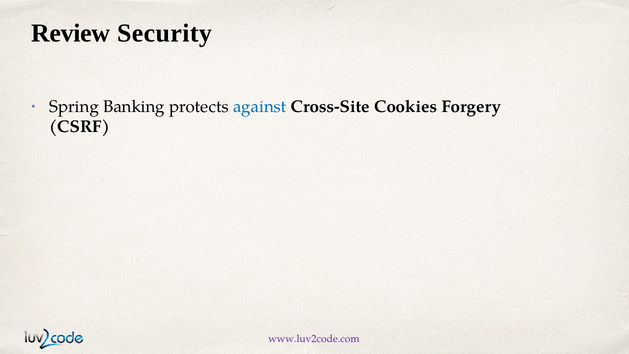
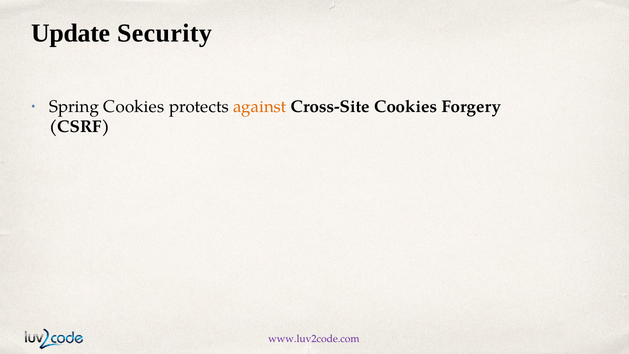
Review: Review -> Update (71, 33)
Spring Banking: Banking -> Cookies (134, 106)
against colour: blue -> orange (260, 106)
